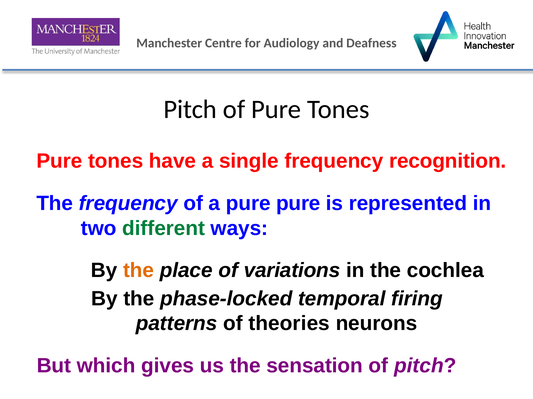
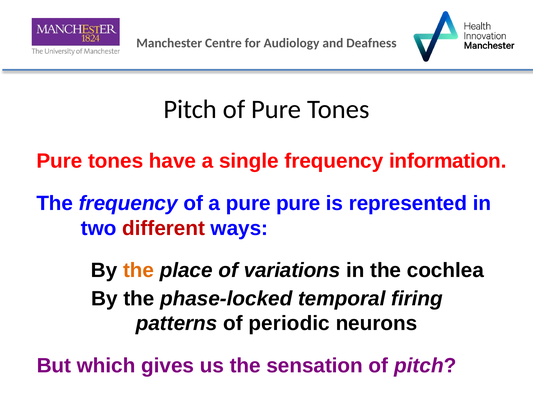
recognition: recognition -> information (448, 161)
different colour: green -> red (164, 229)
theories: theories -> periodic (289, 324)
